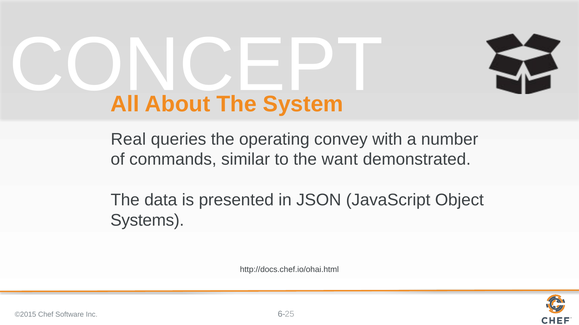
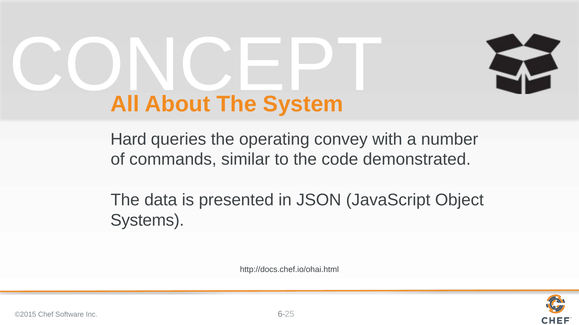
Real: Real -> Hard (128, 139)
want: want -> code (340, 160)
